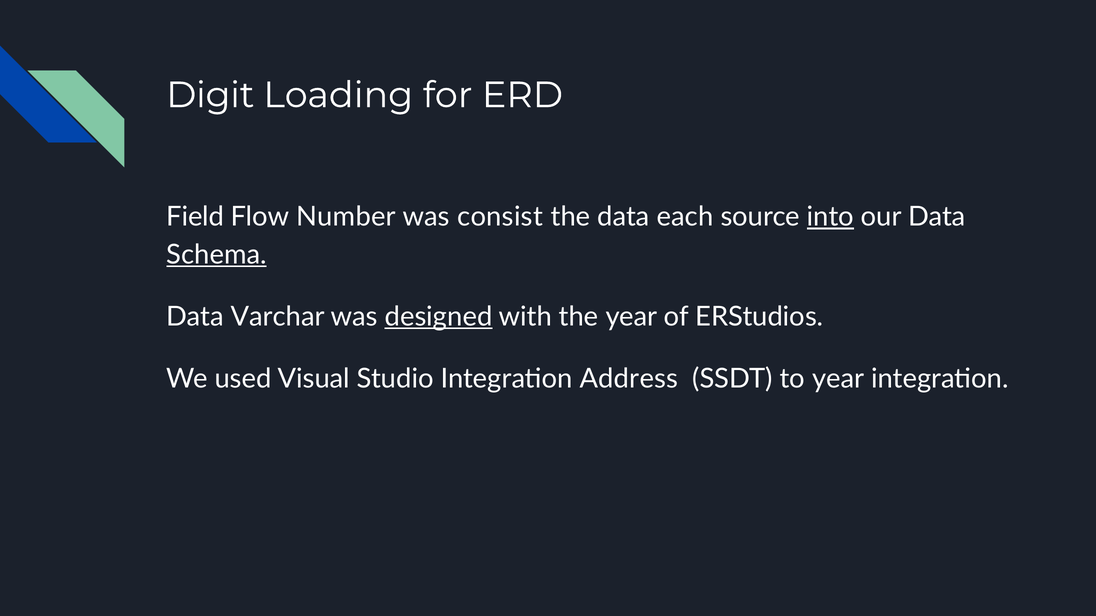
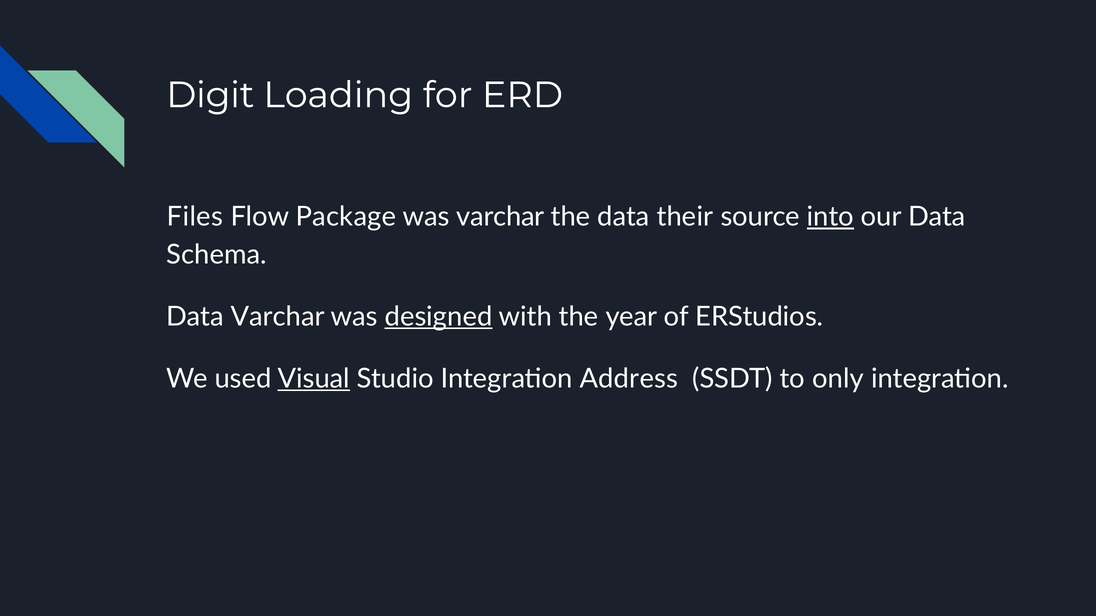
Field: Field -> Files (195, 217)
Number: Number -> Package (346, 217)
was consist: consist -> varchar (500, 217)
each: each -> their (685, 217)
Schema underline: present -> none (217, 255)
Visual underline: none -> present (314, 379)
to year: year -> only (838, 379)
